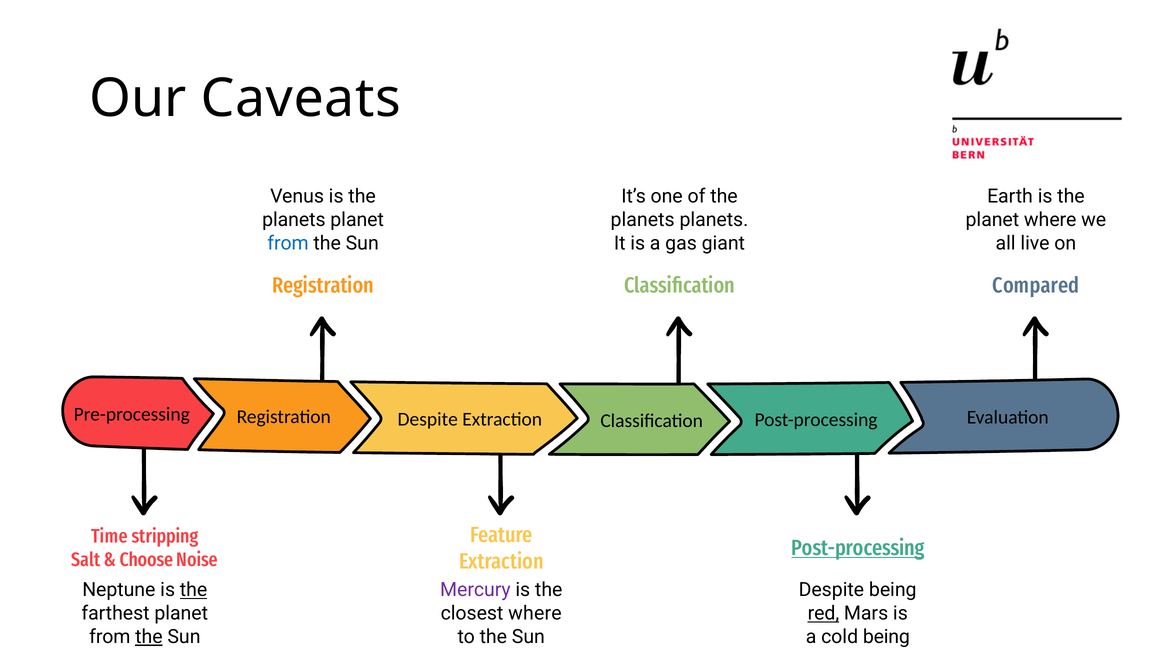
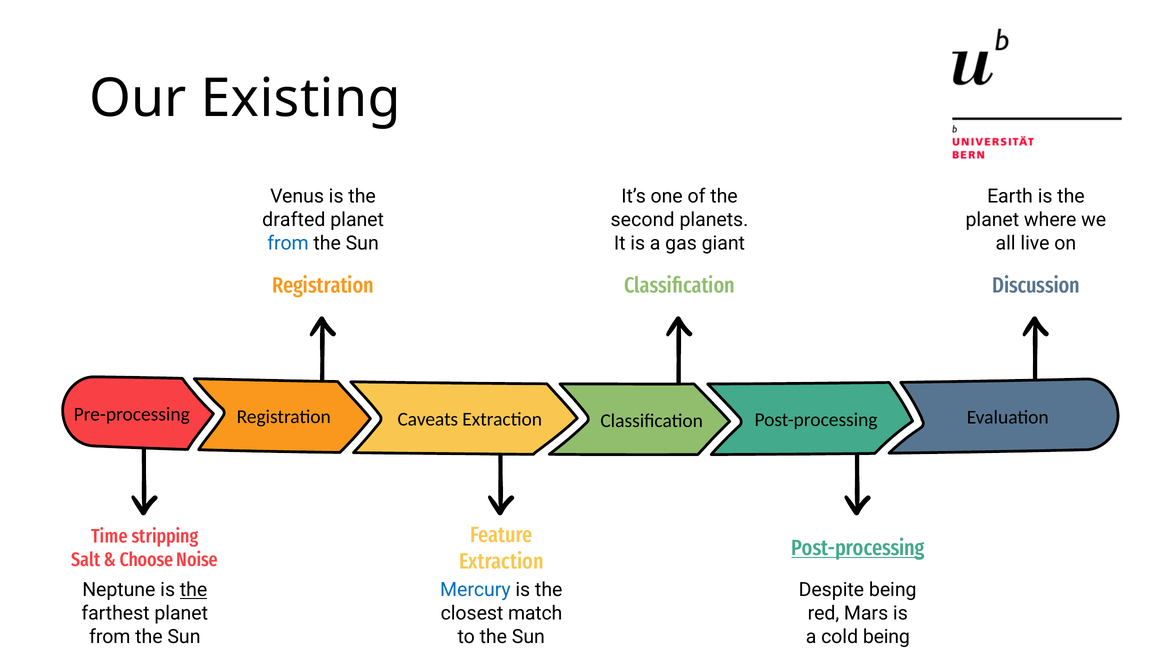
Caveats: Caveats -> Existing (301, 98)
planets: planets -> drafted (294, 220)
planets: planets -> second (643, 220)
Compared: Compared -> Discussion (1036, 285)
Despite: Despite -> Caveats (428, 420)
Mercury colour: purple -> blue (475, 590)
closest where: where -> match (535, 614)
red underline: present -> none (823, 614)
the underline: present -> none (149, 637)
